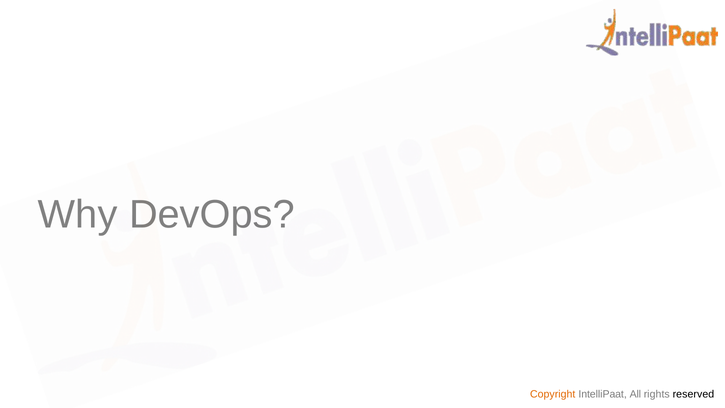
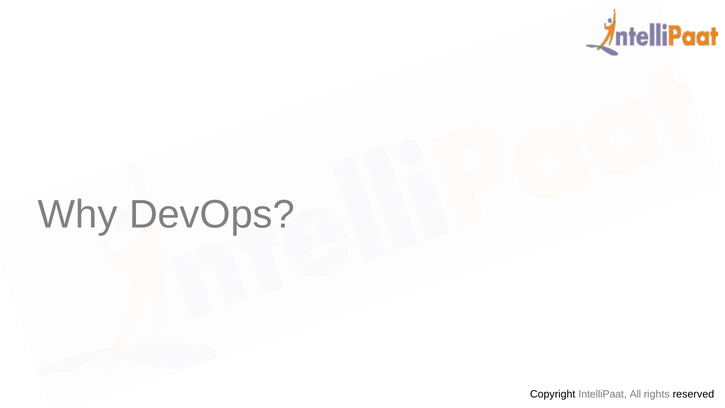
Copyright colour: orange -> black (553, 394)
